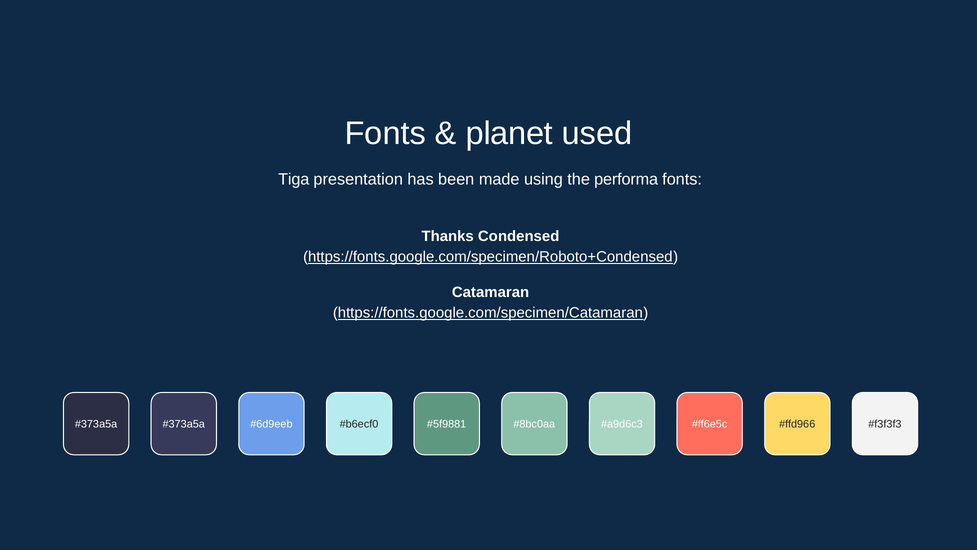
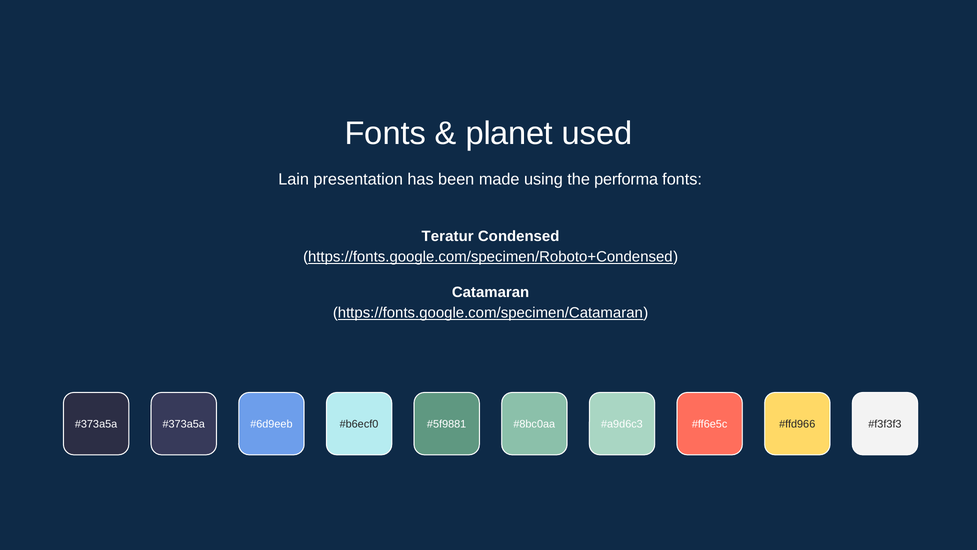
Tiga: Tiga -> Lain (294, 179)
Thanks: Thanks -> Teratur (448, 236)
